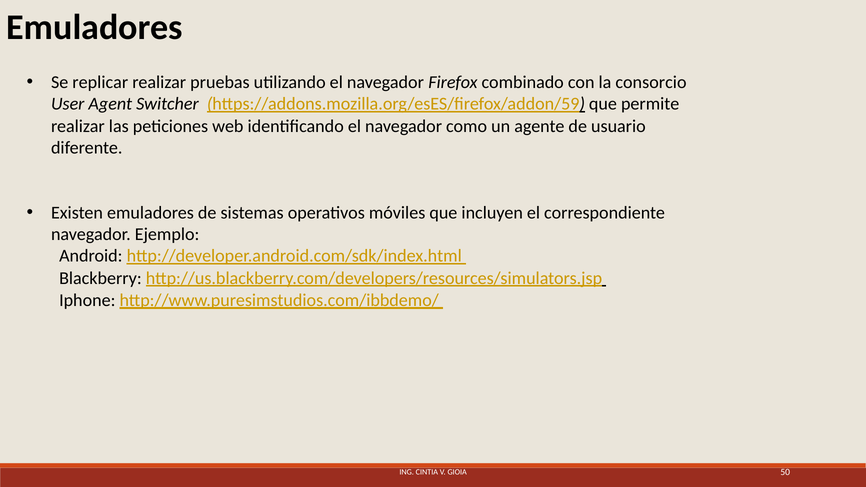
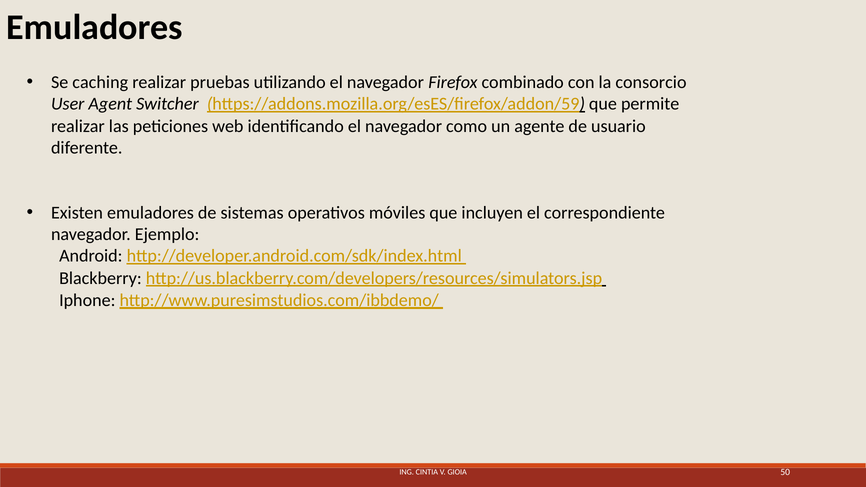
replicar: replicar -> caching (100, 82)
